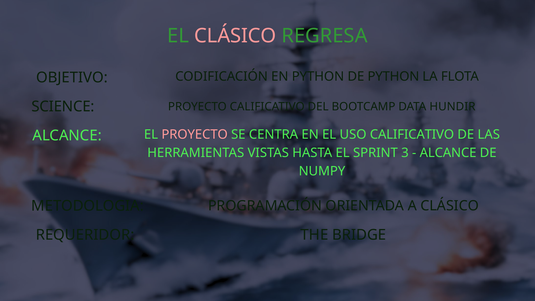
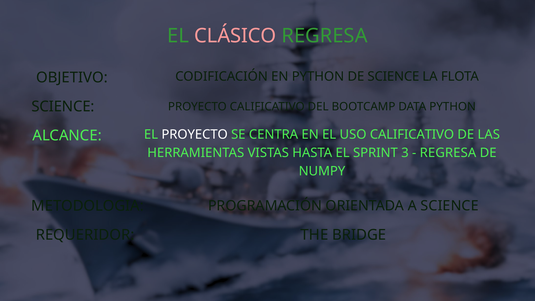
DE PYTHON: PYTHON -> SCIENCE (393, 77)
DATA HUNDIR: HUNDIR -> PYTHON (453, 107)
PROYECTO colour: pink -> white (195, 134)
ALCANCE: ALCANCE -> REGRESA (448, 153)
A CLÁSICO: CLÁSICO -> SCIENCE (450, 206)
